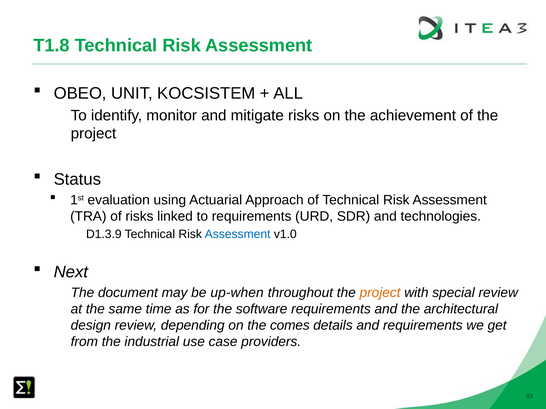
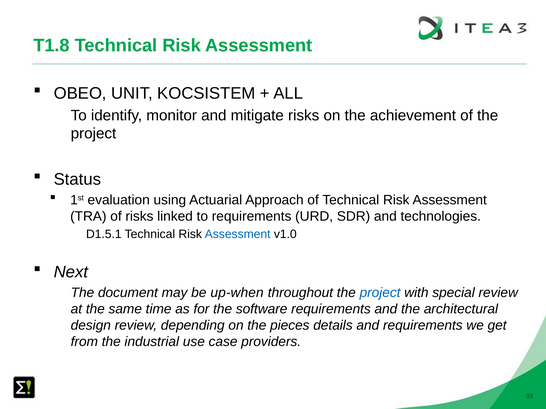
D1.3.9: D1.3.9 -> D1.5.1 (104, 234)
project colour: orange -> blue (380, 293)
comes: comes -> pieces (290, 326)
